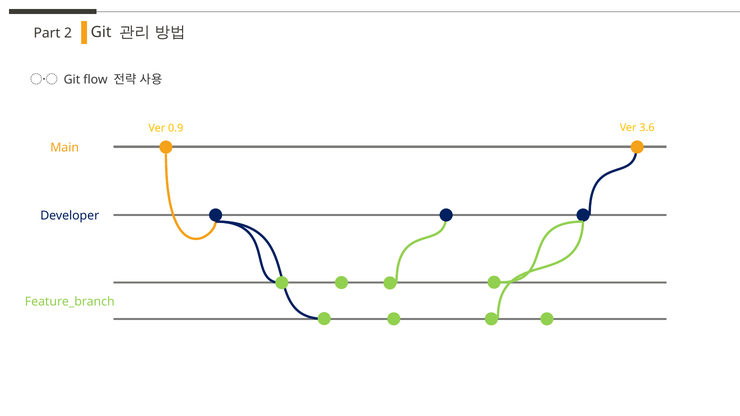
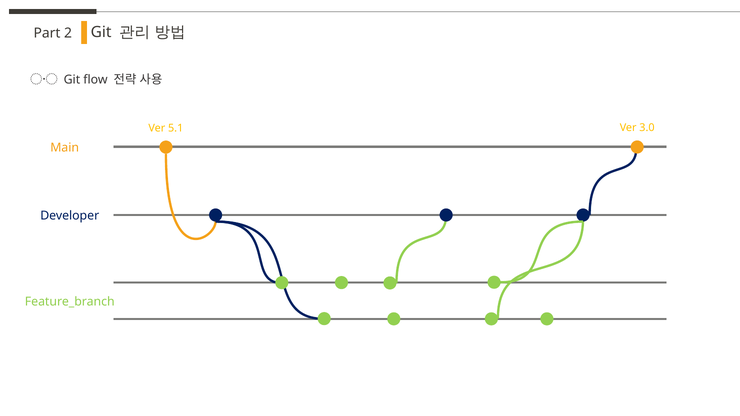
0.9: 0.9 -> 5.1 (176, 128)
3.6: 3.6 -> 3.0 (647, 128)
